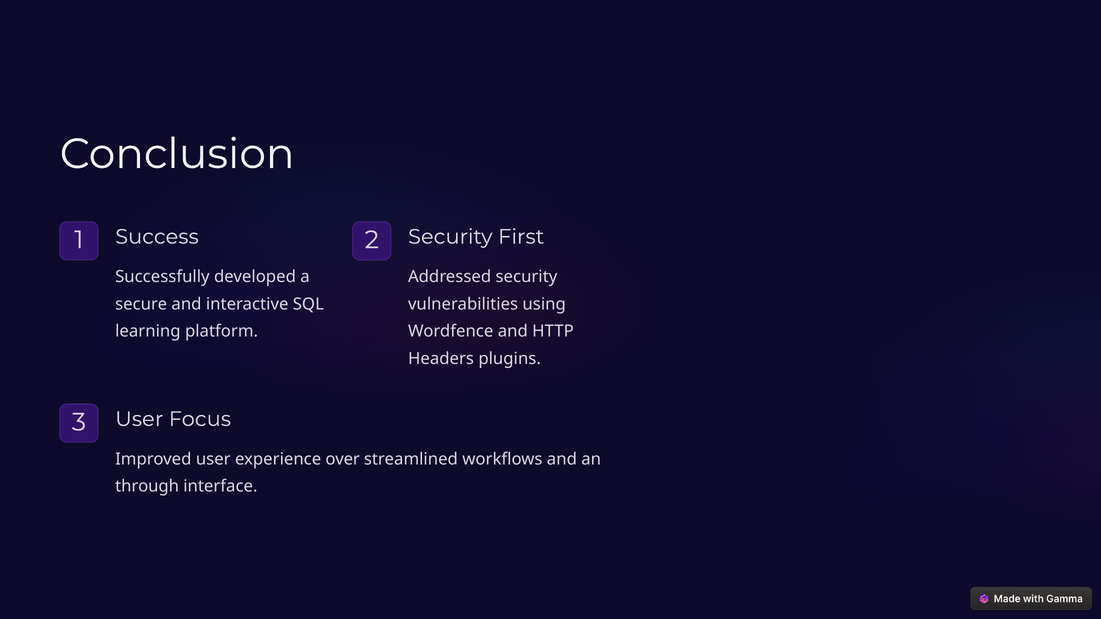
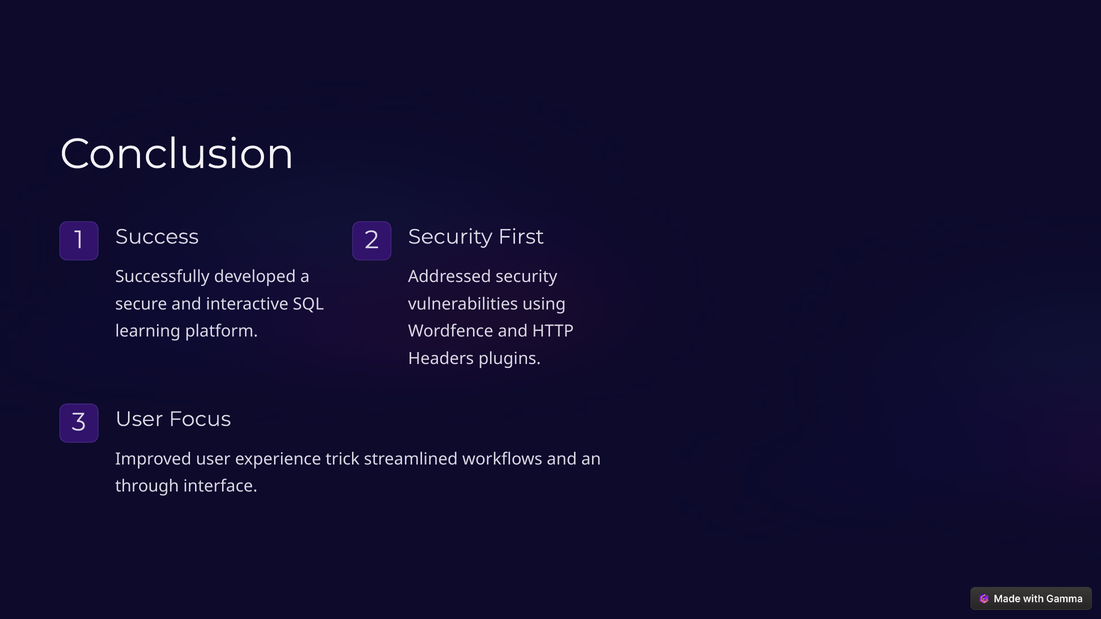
over: over -> trick (343, 459)
